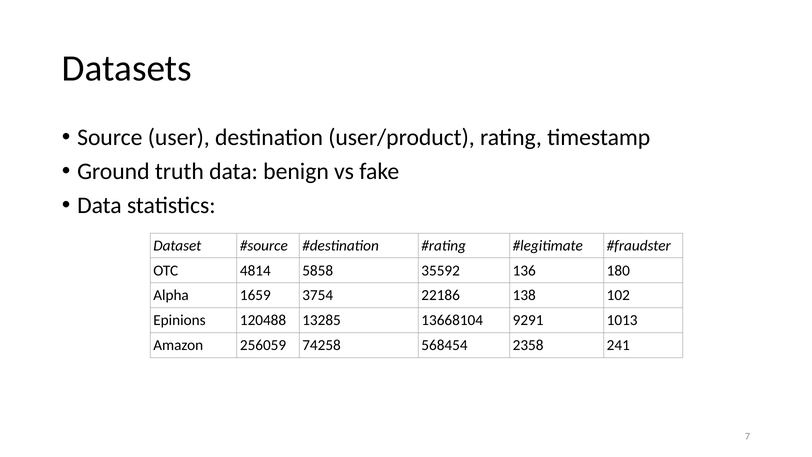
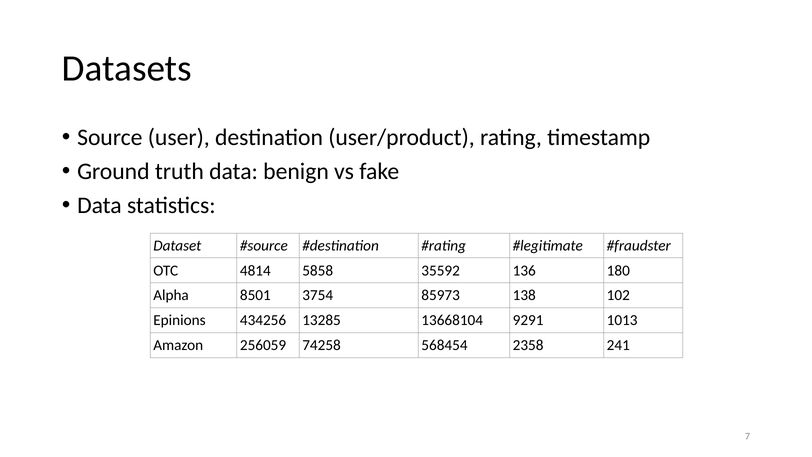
1659: 1659 -> 8501 (255, 295)
22186: 22186 -> 85973 (441, 295)
120488: 120488 -> 434256 (263, 320)
